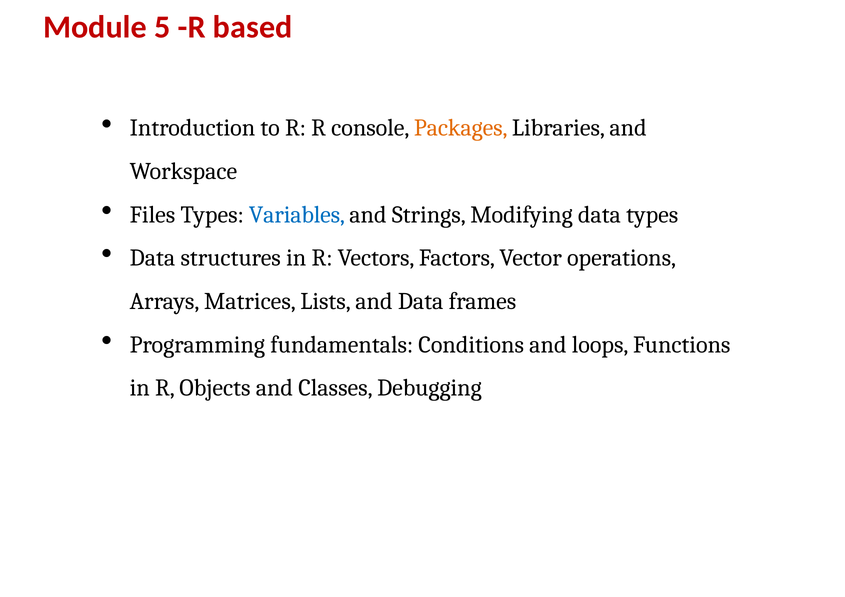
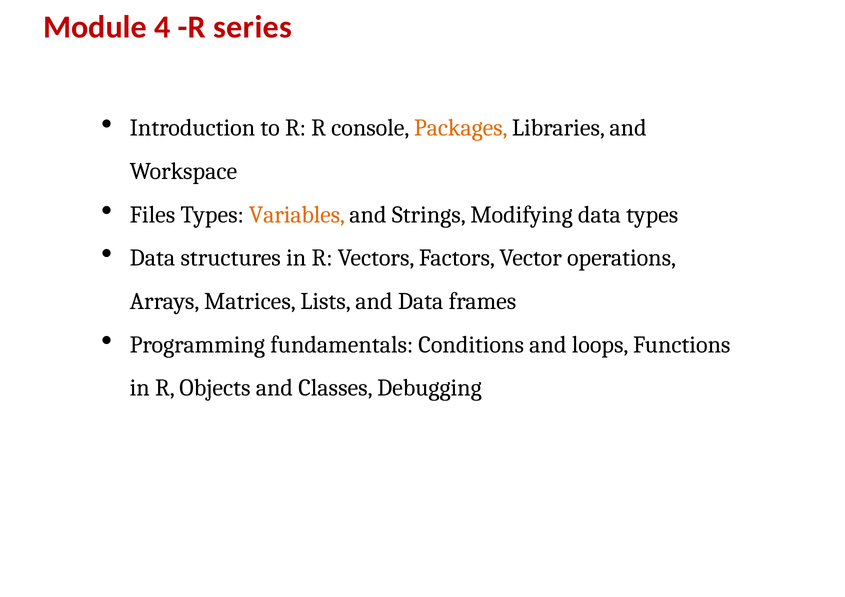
5: 5 -> 4 (162, 27)
based: based -> series (253, 27)
Variables colour: blue -> orange (297, 215)
